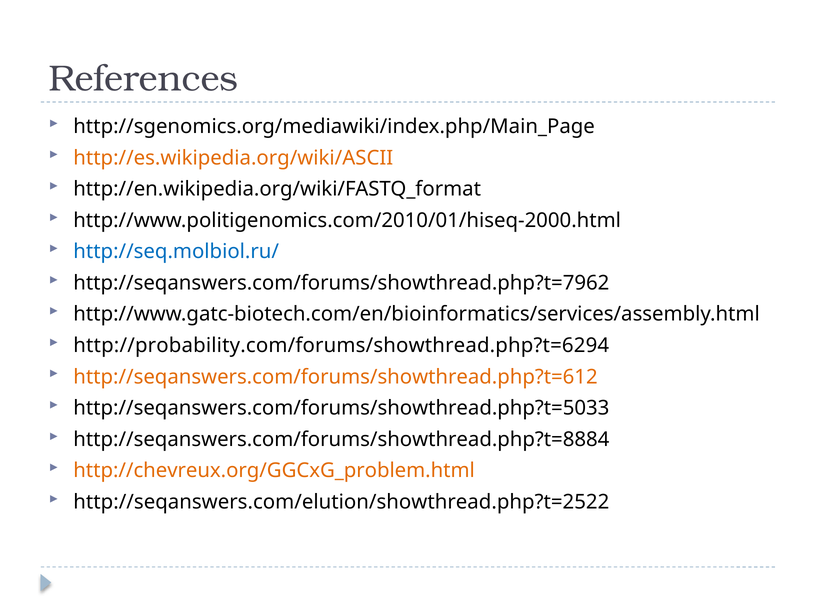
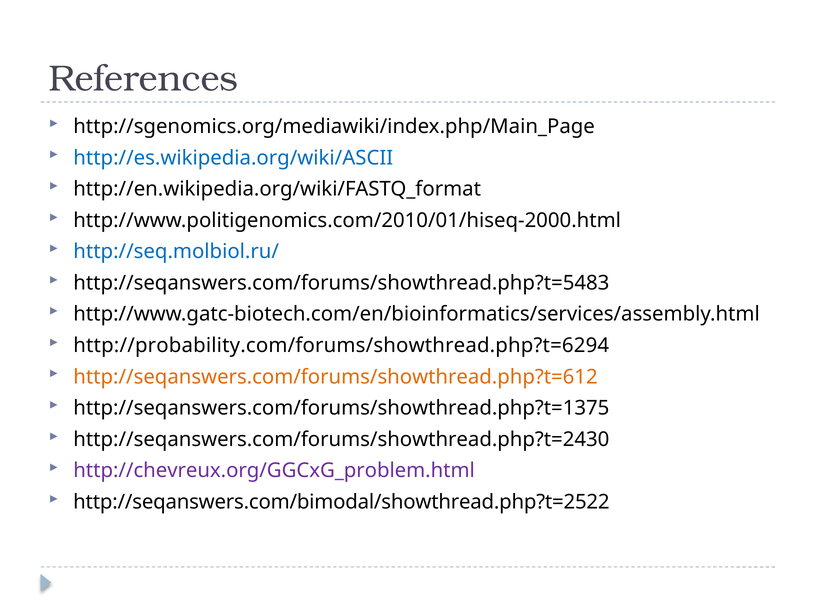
http://es.wikipedia.org/wiki/ASCII colour: orange -> blue (233, 158)
http://seqanswers.com/forums/showthread.php?t=7962: http://seqanswers.com/forums/showthread.php?t=7962 -> http://seqanswers.com/forums/showthread.php?t=5483 (341, 283)
http://seqanswers.com/forums/showthread.php?t=5033: http://seqanswers.com/forums/showthread.php?t=5033 -> http://seqanswers.com/forums/showthread.php?t=1375 (341, 408)
http://seqanswers.com/forums/showthread.php?t=8884: http://seqanswers.com/forums/showthread.php?t=8884 -> http://seqanswers.com/forums/showthread.php?t=2430 (341, 439)
http://chevreux.org/GGCxG_problem.html colour: orange -> purple (274, 471)
http://seqanswers.com/elution/showthread.php?t=2522: http://seqanswers.com/elution/showthread.php?t=2522 -> http://seqanswers.com/bimodal/showthread.php?t=2522 (341, 502)
